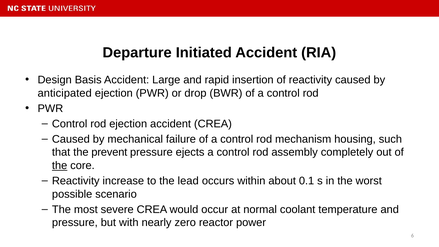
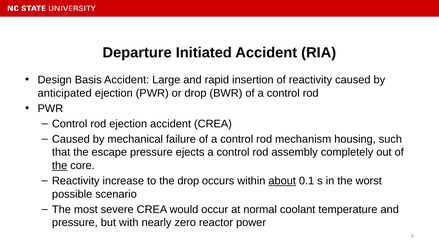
prevent: prevent -> escape (109, 152)
the lead: lead -> drop (188, 181)
about underline: none -> present (282, 181)
